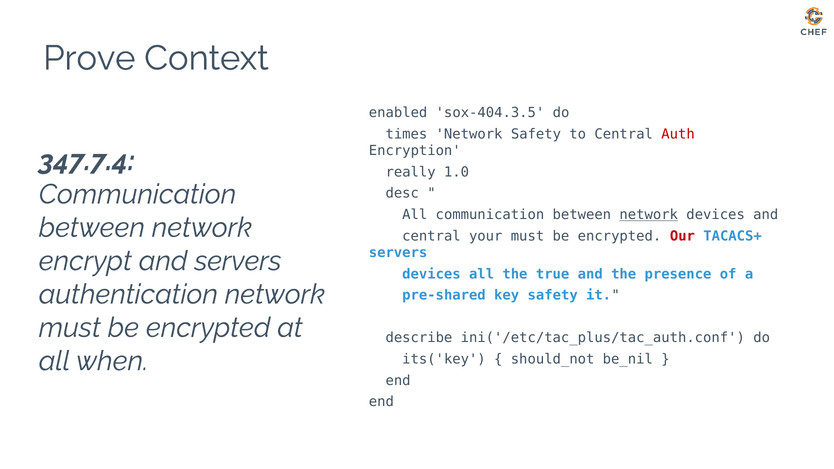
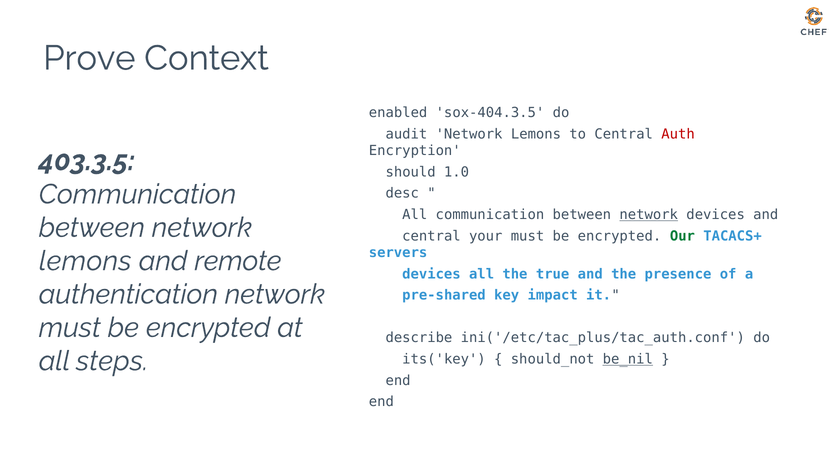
times: times -> audit (406, 134)
Safety: Safety -> Lemons (536, 134)
347.7.4: 347.7.4 -> 403.3.5 (87, 161)
really: really -> should (411, 172)
Our colour: red -> green (682, 236)
encrypt: encrypt -> lemons (85, 261)
and servers: servers -> remote (238, 261)
key safety: safety -> impact (553, 295)
when: when -> steps (112, 361)
be_nil underline: none -> present (628, 359)
